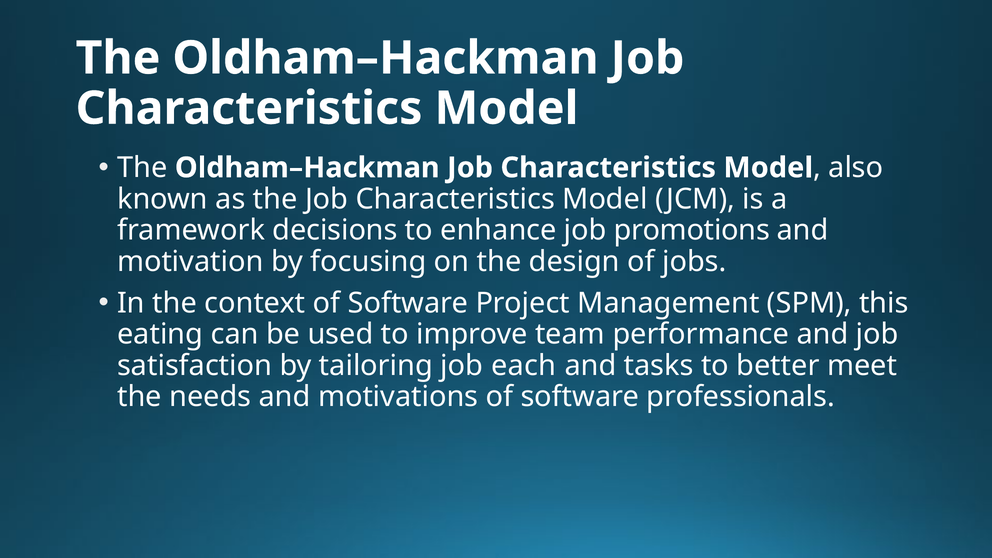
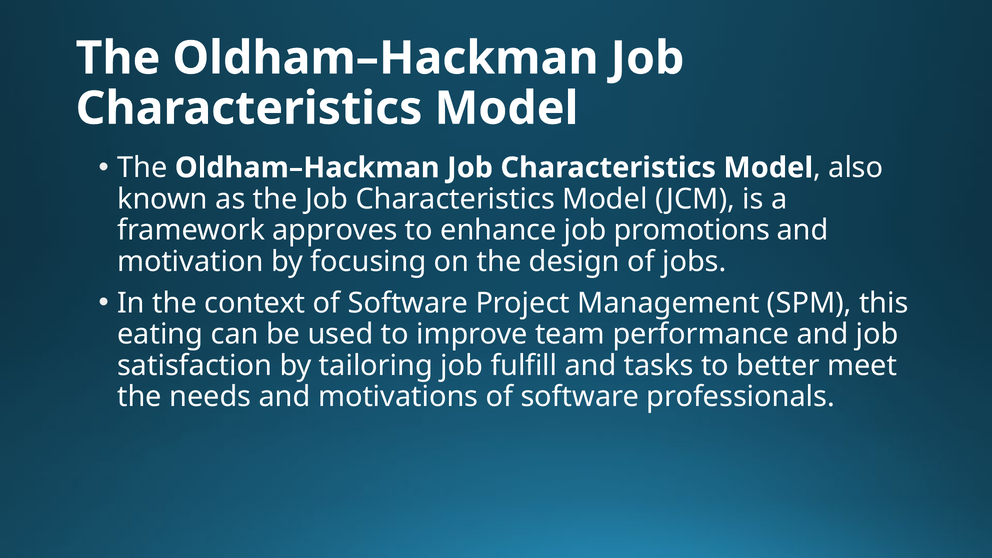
decisions: decisions -> approves (335, 230)
each: each -> fulfill (524, 366)
